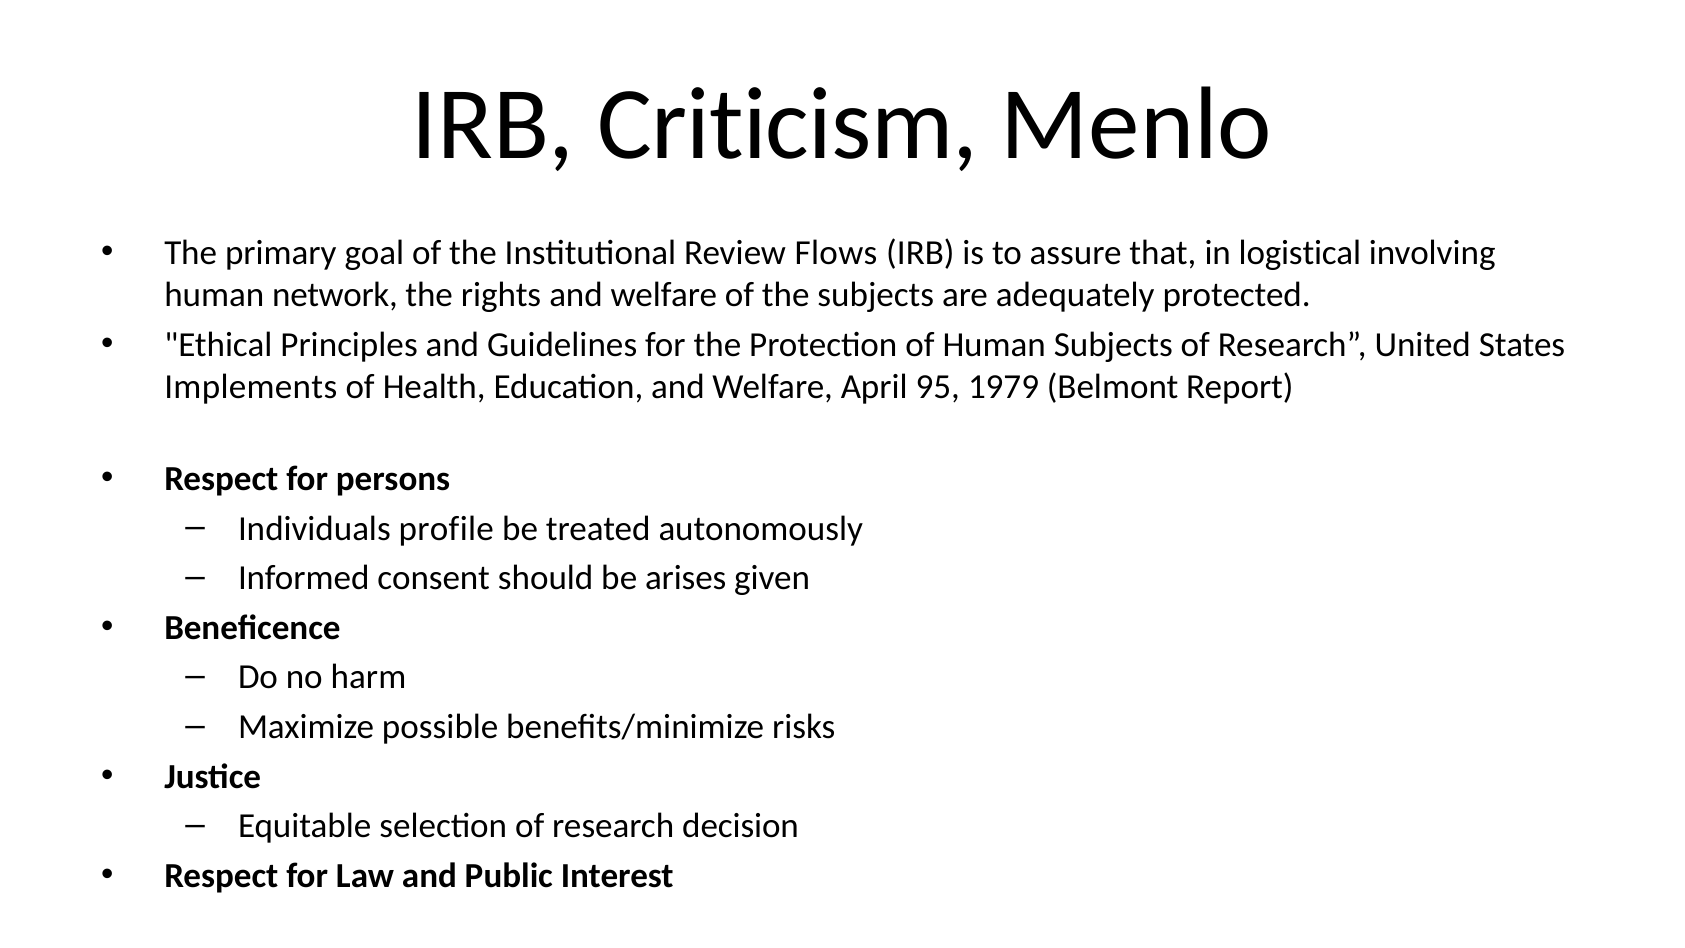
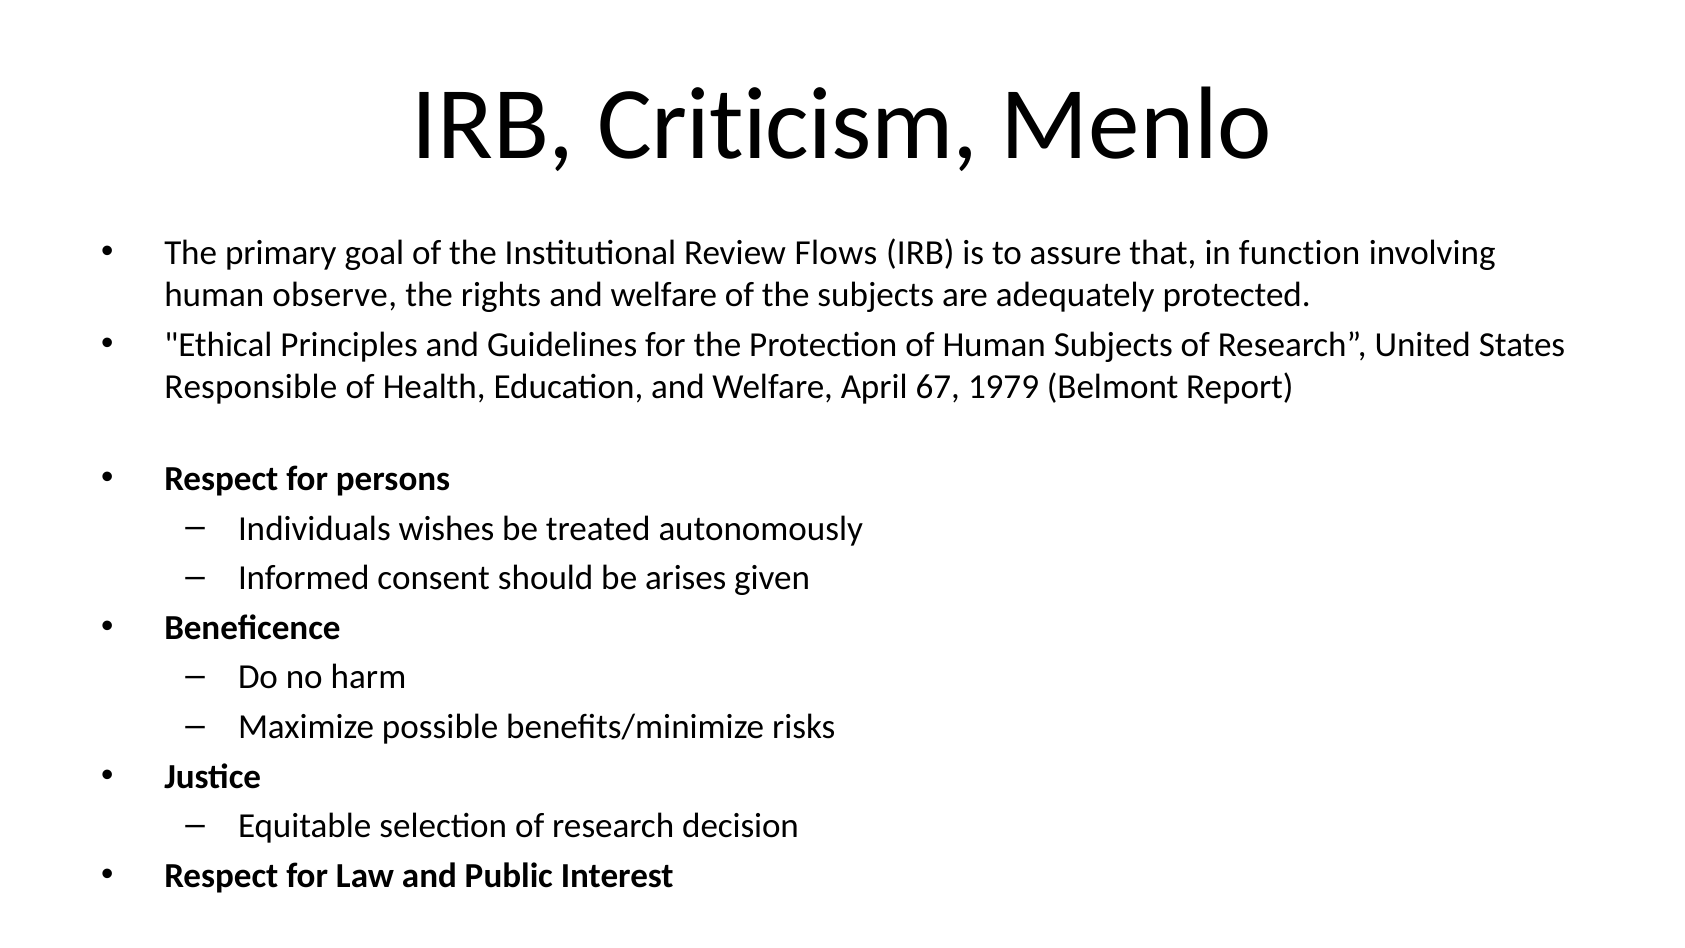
logistical: logistical -> function (1300, 253)
network: network -> observe (335, 295)
Implements: Implements -> Responsible (251, 387)
95: 95 -> 67 (938, 387)
profile: profile -> wishes (447, 528)
